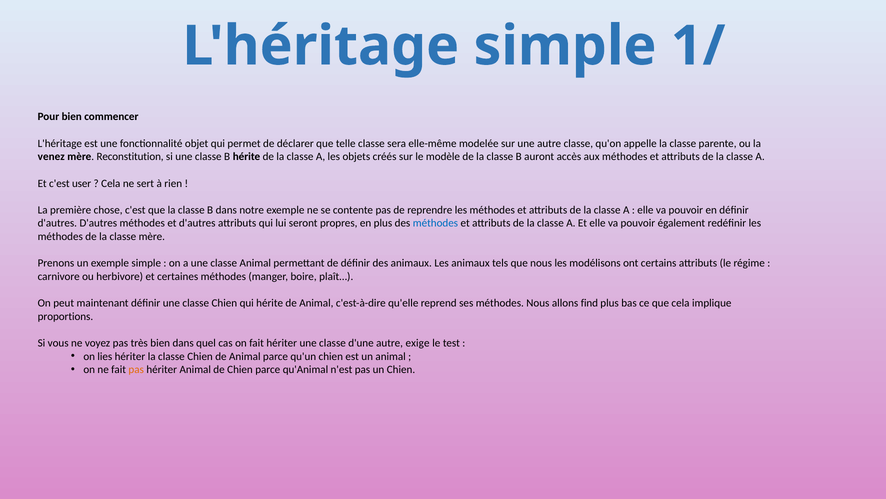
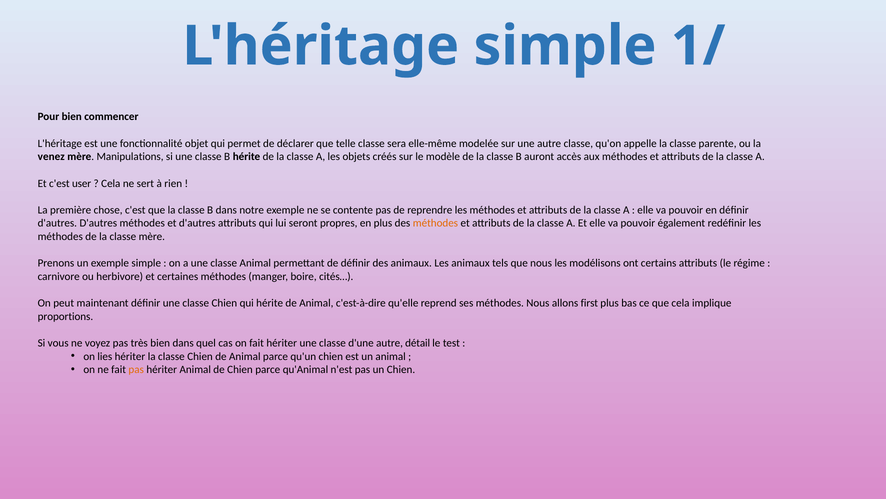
Reconstitution: Reconstitution -> Manipulations (130, 157)
méthodes colour: blue -> orange (435, 223)
plaît…: plaît… -> cités… (336, 276)
find: find -> first (589, 303)
exige: exige -> détail (418, 343)
